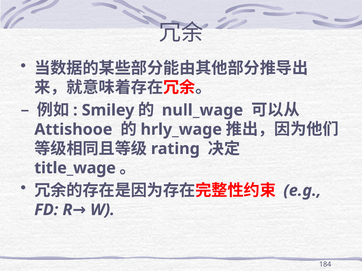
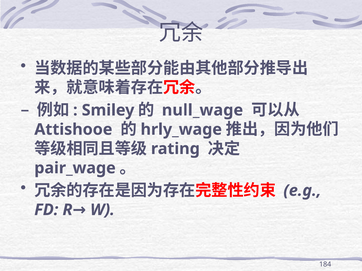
title_wage: title_wage -> pair_wage (75, 168)
